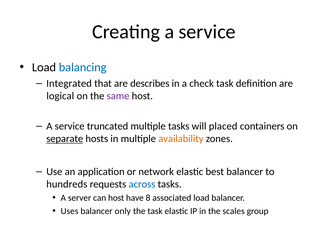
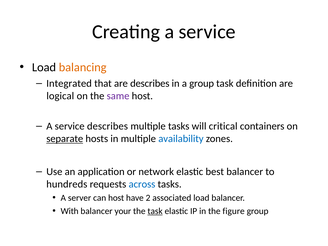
balancing colour: blue -> orange (83, 67)
a check: check -> group (202, 83)
service truncated: truncated -> describes (107, 126)
placed: placed -> critical (223, 126)
availability colour: orange -> blue (181, 139)
8: 8 -> 2 (148, 198)
Uses: Uses -> With (70, 211)
only: only -> your (123, 211)
task underline: none -> present (155, 211)
scales: scales -> figure (234, 211)
